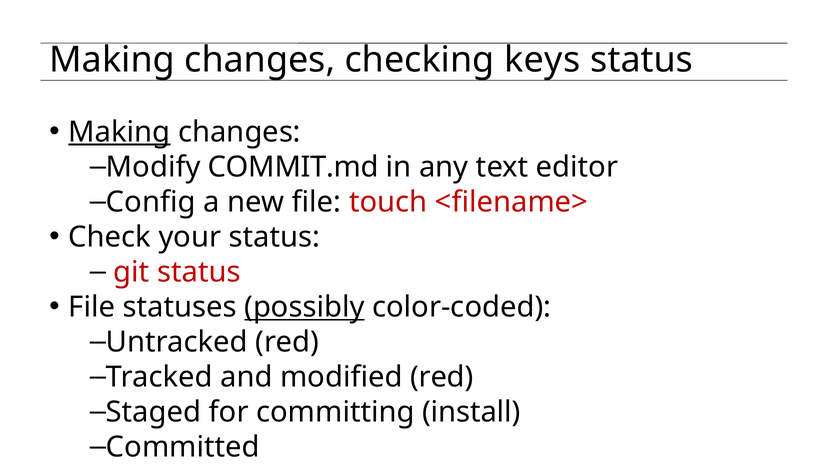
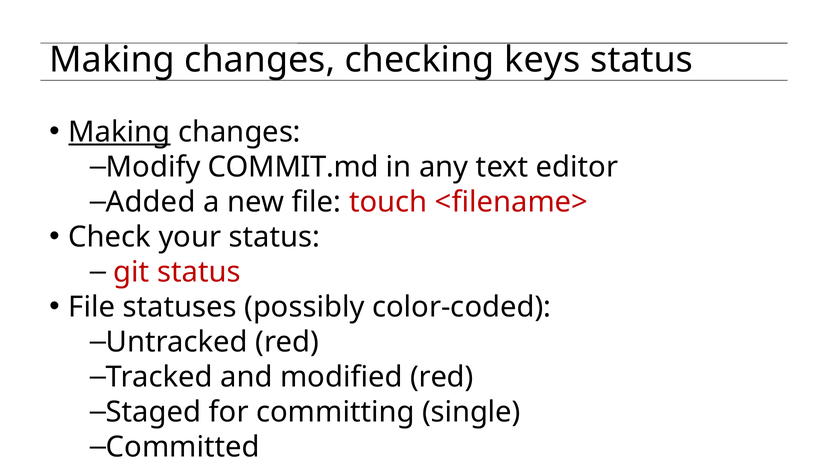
Config: Config -> Added (151, 202)
possibly underline: present -> none (304, 307)
install: install -> single (471, 412)
